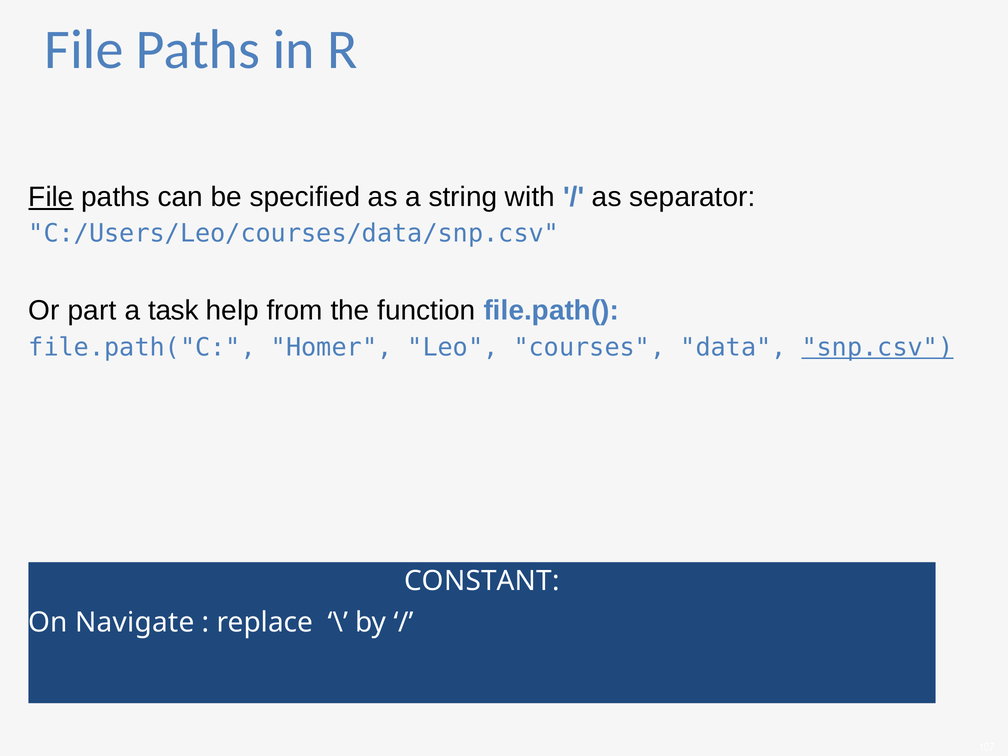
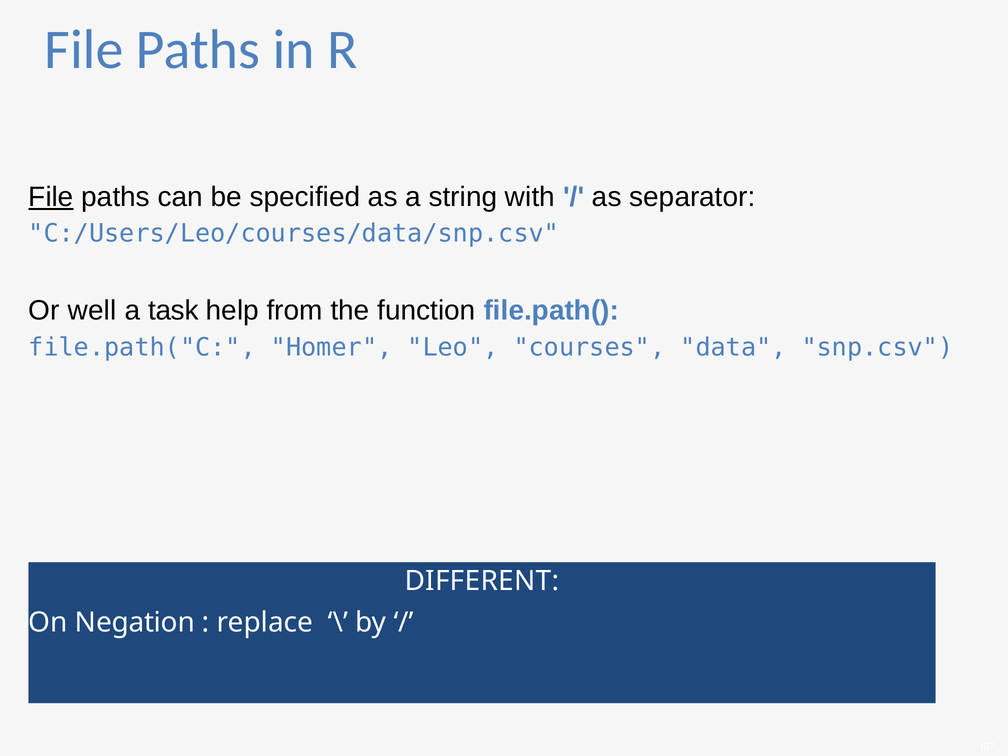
part: part -> well (92, 311)
snp.csv underline: present -> none (877, 347)
CONSTANT: CONSTANT -> DIFFERENT (482, 581)
Navigate: Navigate -> Negation (135, 622)
